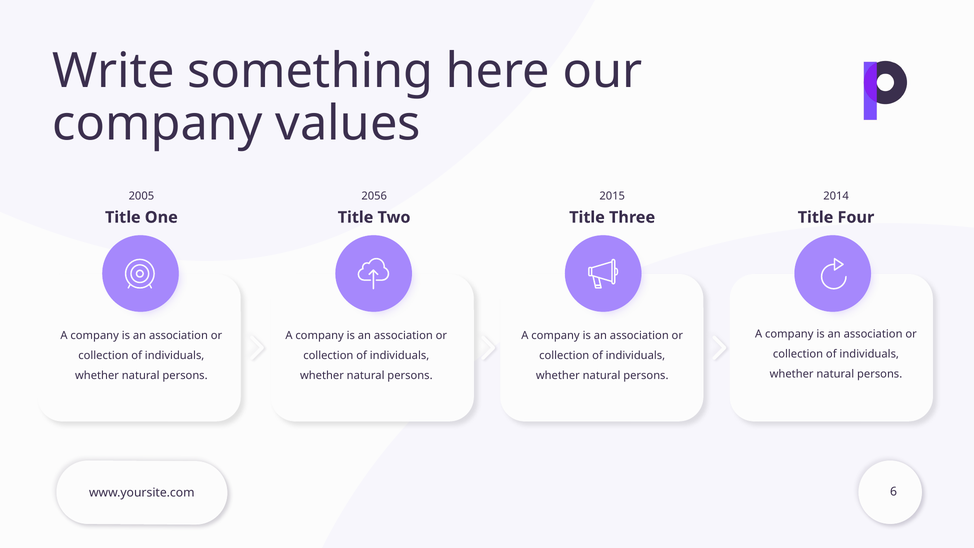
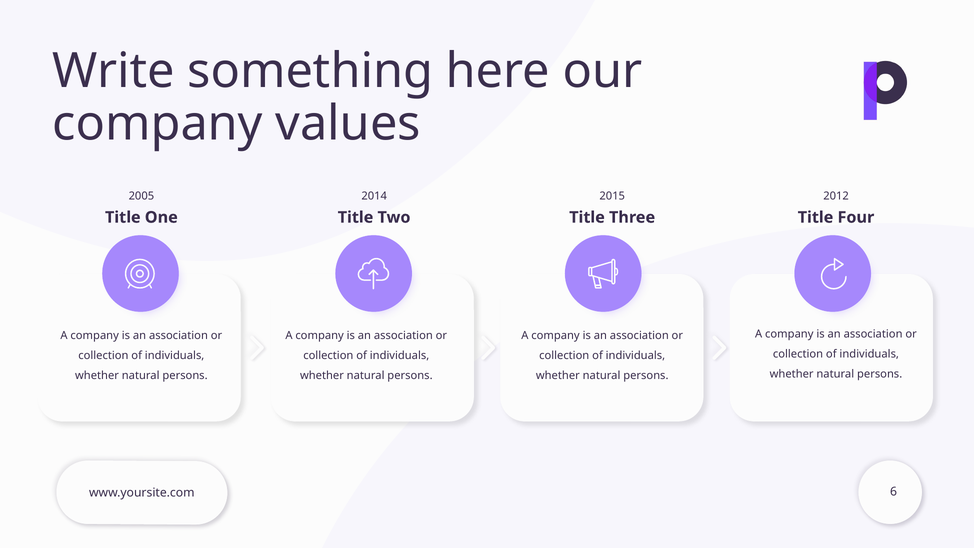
2056: 2056 -> 2014 (374, 196)
2014: 2014 -> 2012 (836, 196)
